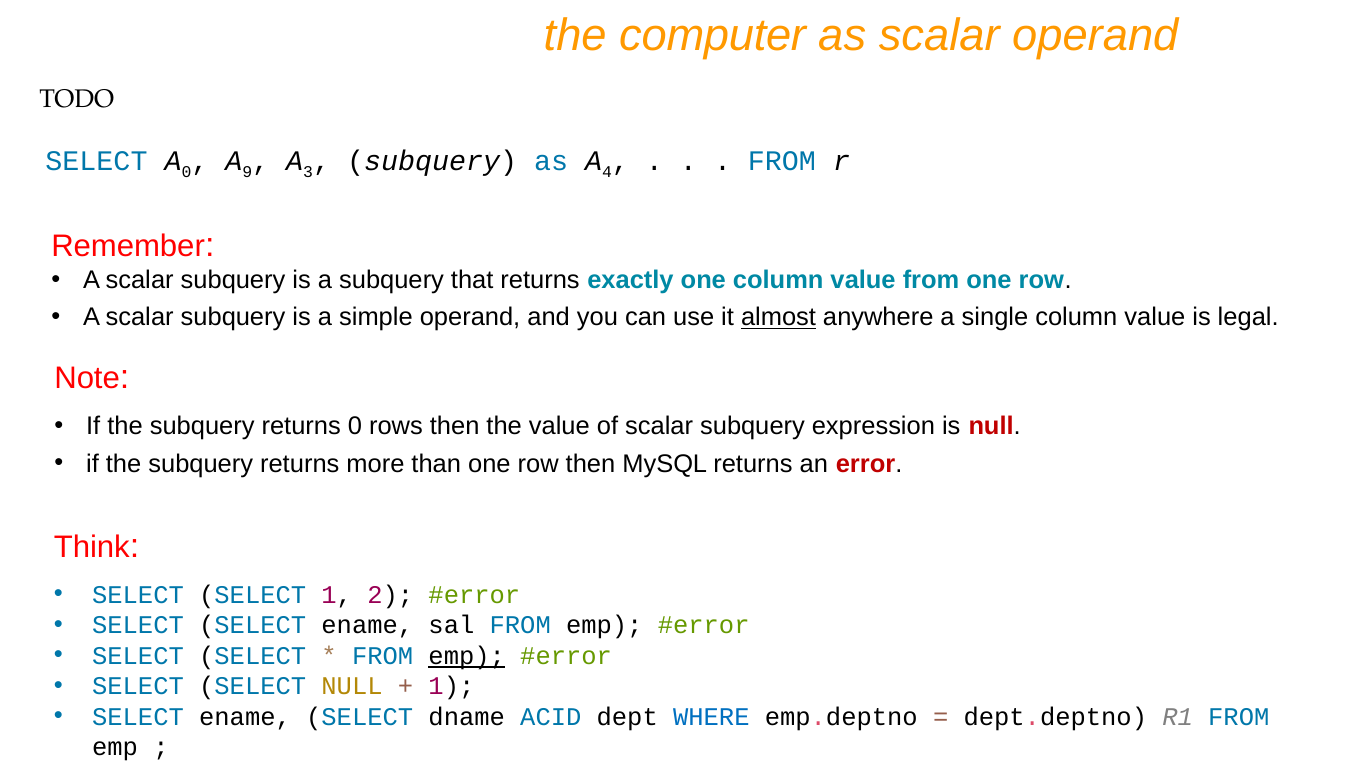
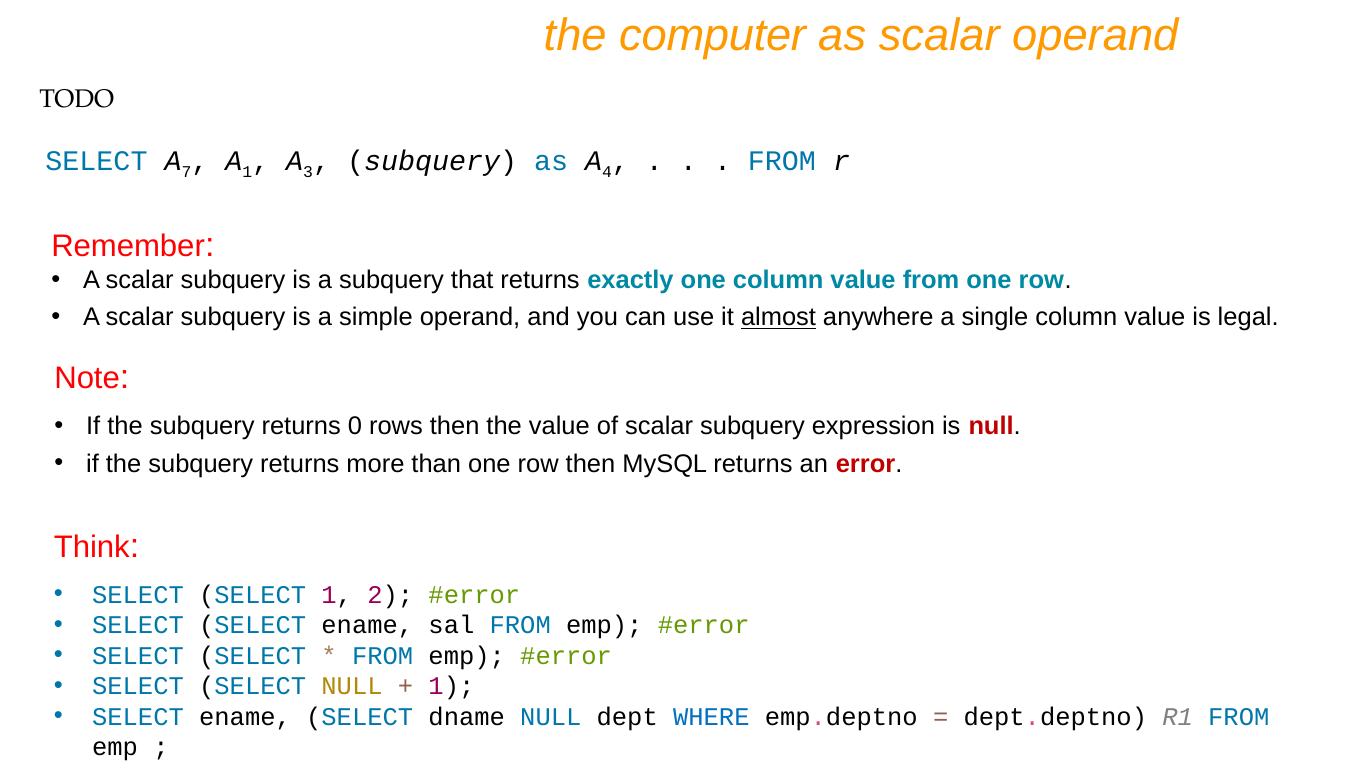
A 0: 0 -> 7 (186, 172)
A 9: 9 -> 1 (247, 172)
emp underline: present -> none (467, 656)
dname ACID: ACID -> NULL (551, 717)
